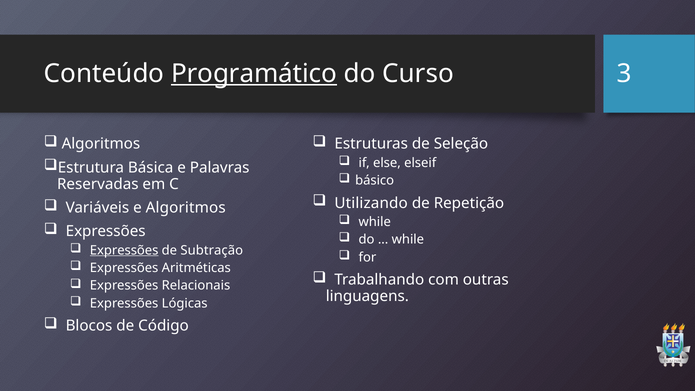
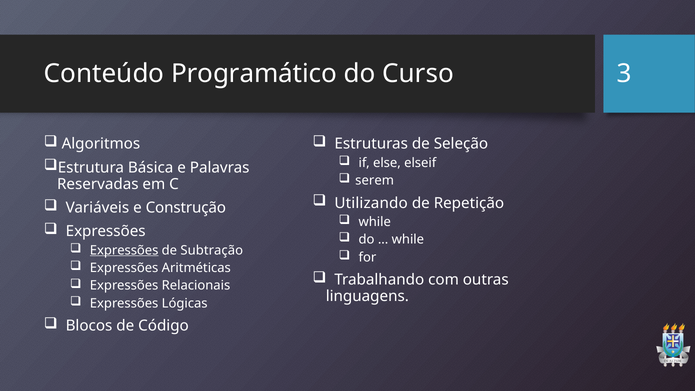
Programático underline: present -> none (254, 74)
básico: básico -> serem (375, 180)
e Algoritmos: Algoritmos -> Construção (186, 208)
